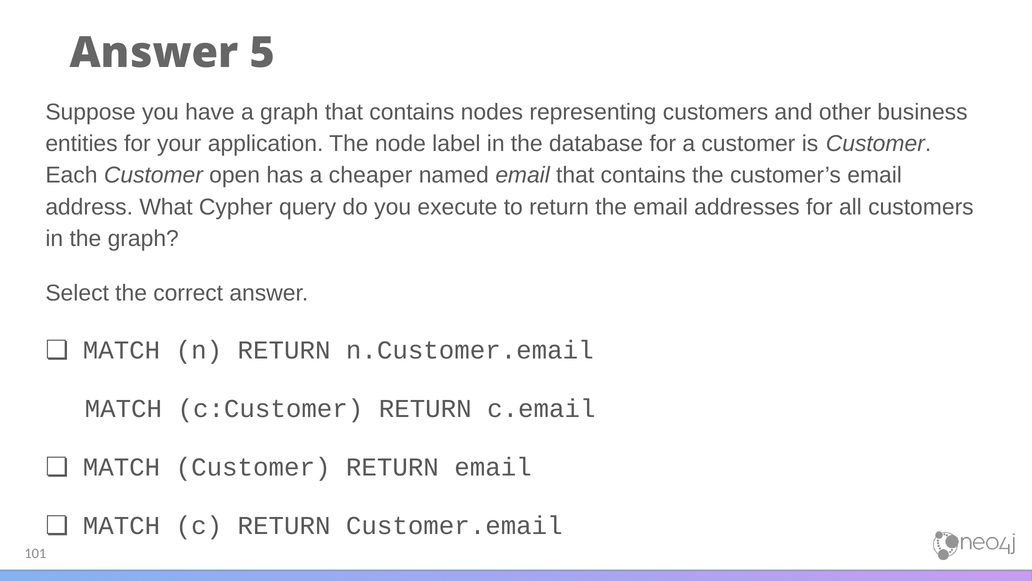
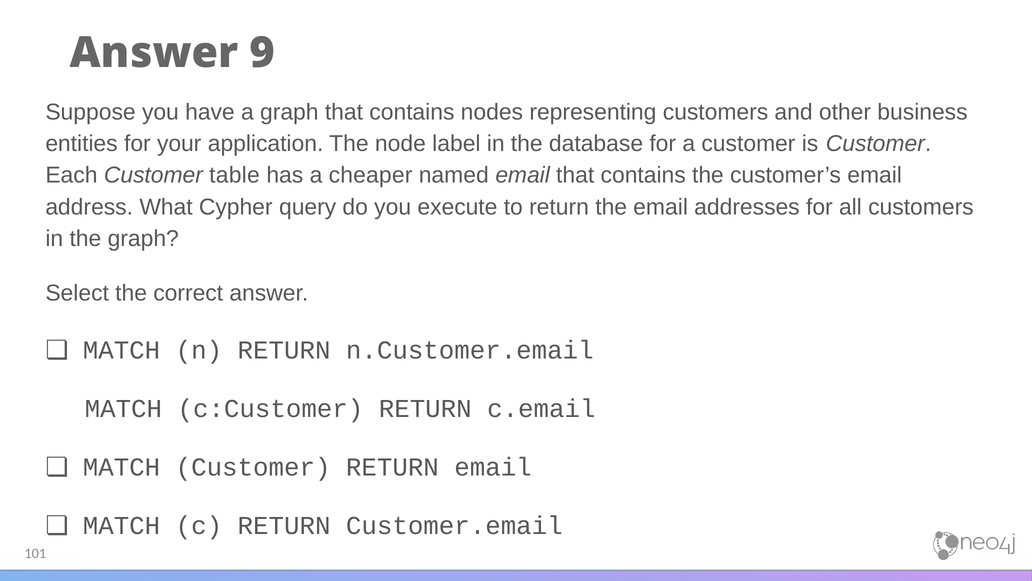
5: 5 -> 9 (262, 53)
open: open -> table (234, 175)
